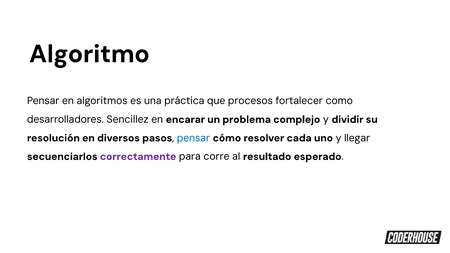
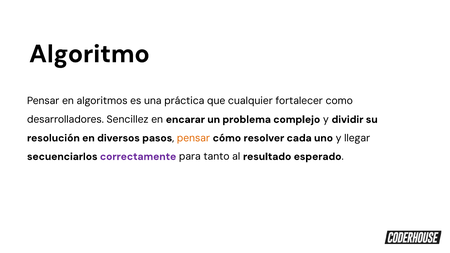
procesos: procesos -> cualquier (250, 101)
pensar colour: blue -> orange (193, 138)
corre: corre -> tanto (216, 157)
